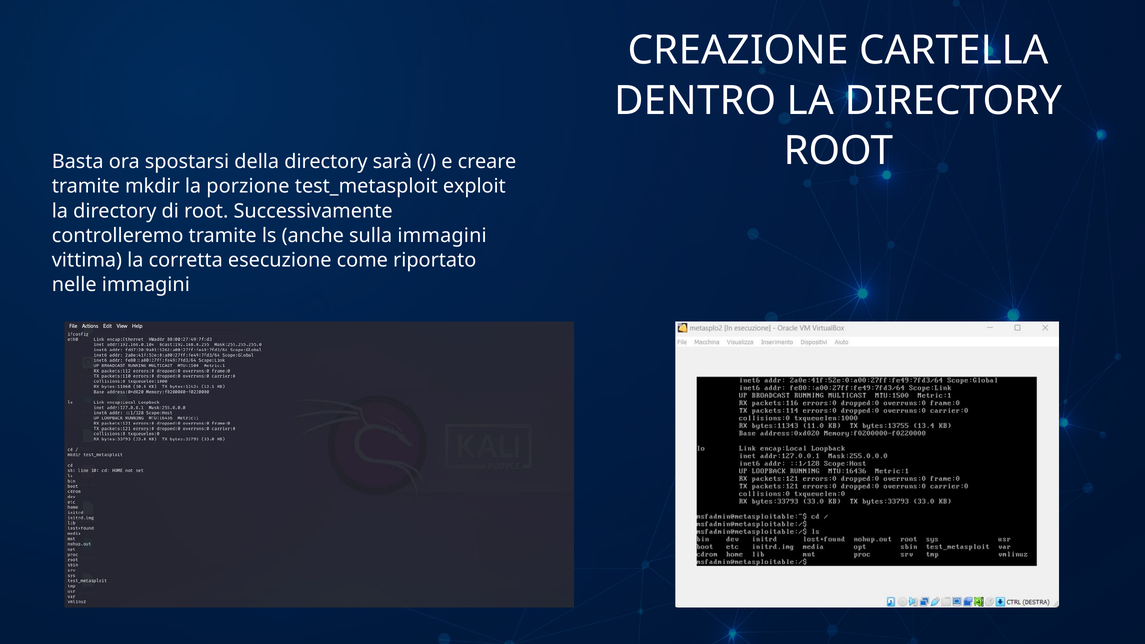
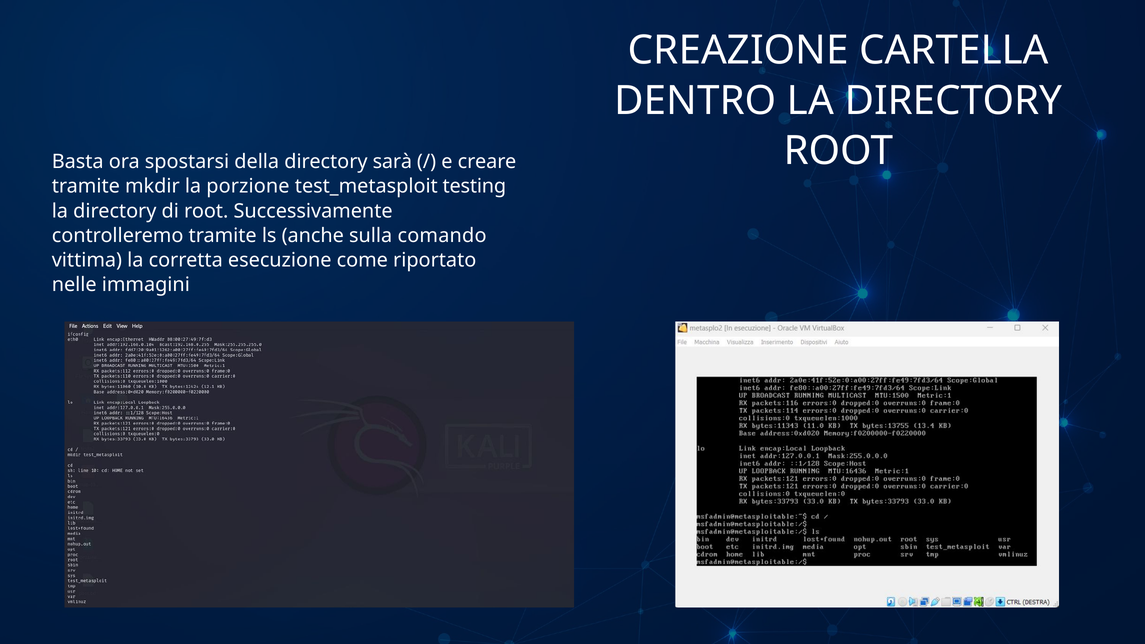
exploit: exploit -> testing (474, 186)
sulla immagini: immagini -> comando (442, 236)
